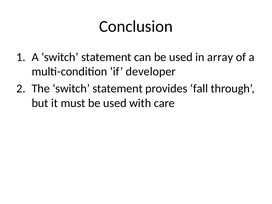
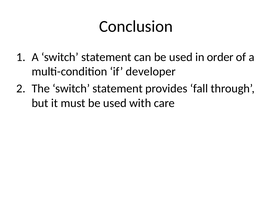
array: array -> order (220, 57)
